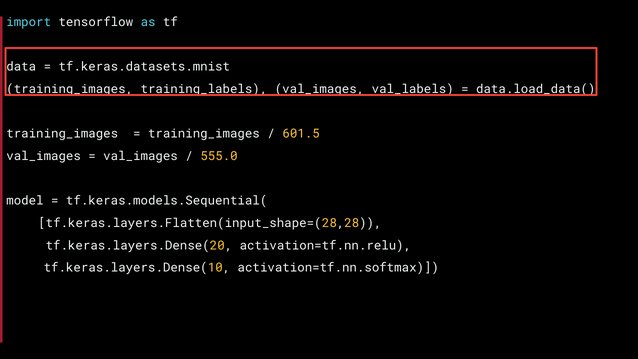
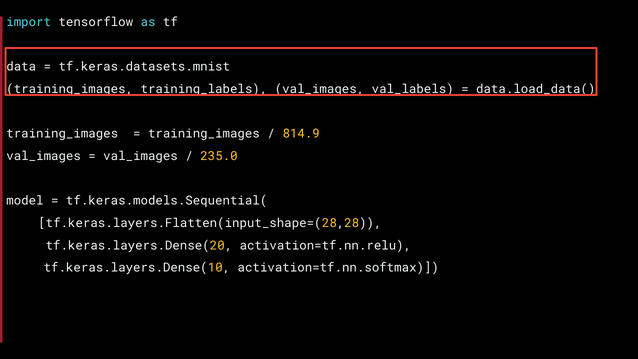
601.5: 601.5 -> 814.9 (301, 134)
555.0: 555.0 -> 235.0 (219, 156)
